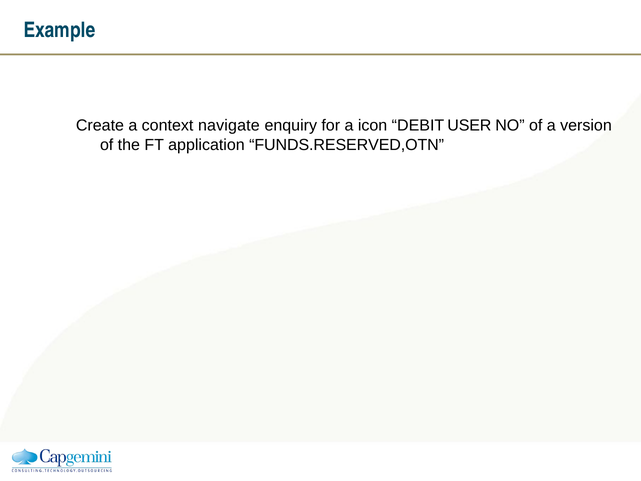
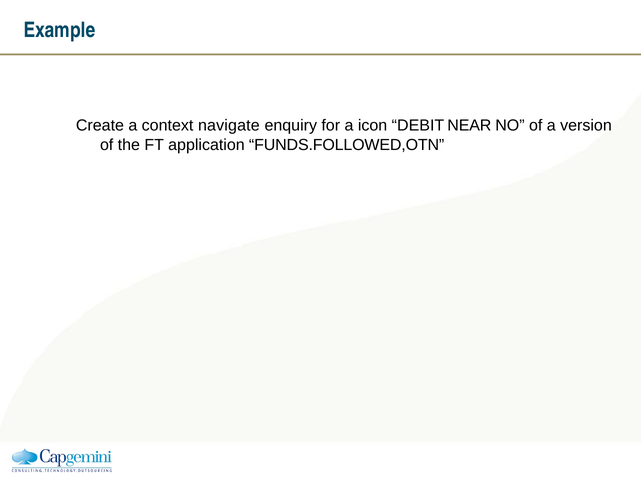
USER: USER -> NEAR (469, 126)
FUNDS.RESERVED,OTN: FUNDS.RESERVED,OTN -> FUNDS.FOLLOWED,OTN (347, 145)
